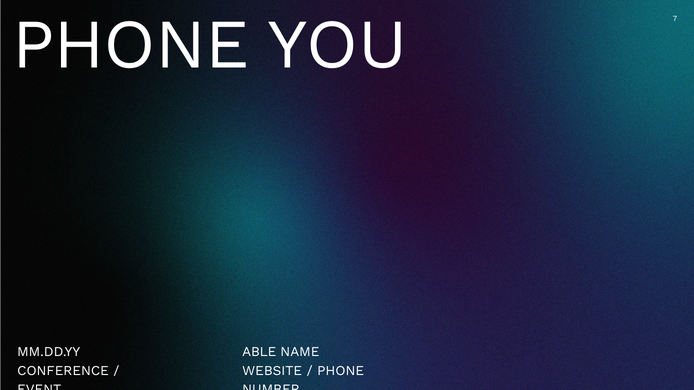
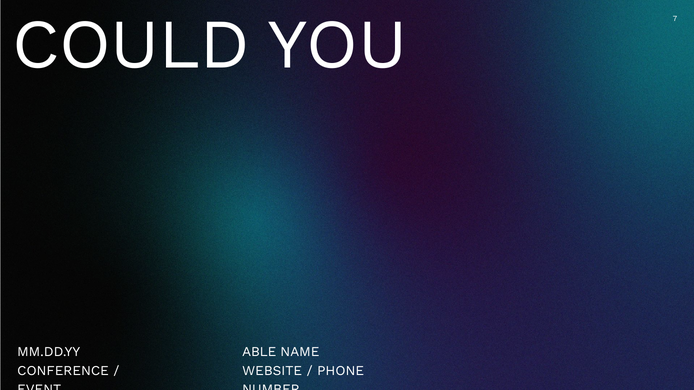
PHONE: PHONE -> COULD (131, 45)
